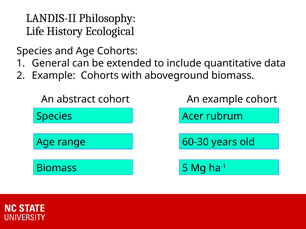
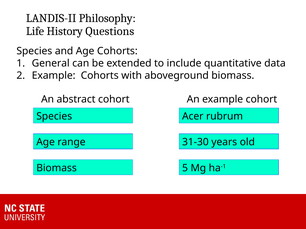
Ecological: Ecological -> Questions (110, 31)
60-30: 60-30 -> 31-30 (195, 142)
